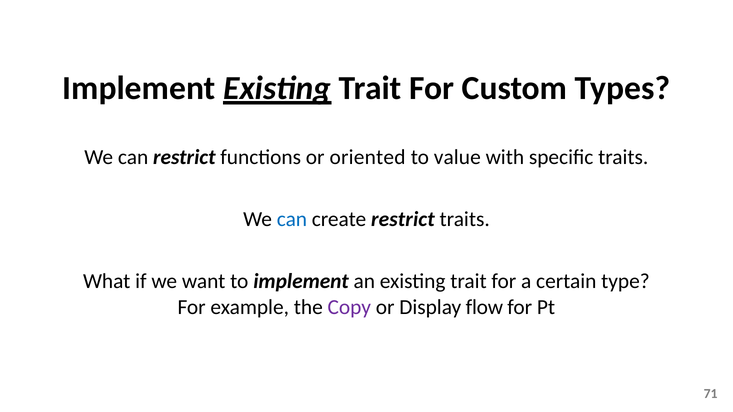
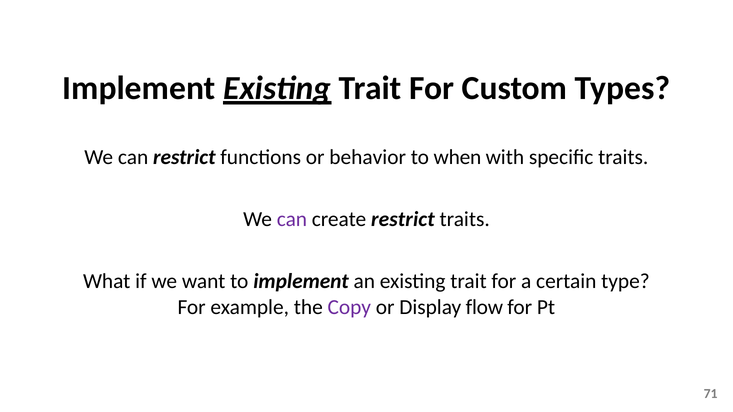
oriented: oriented -> behavior (368, 157)
value: value -> when (457, 157)
can colour: blue -> purple (292, 219)
